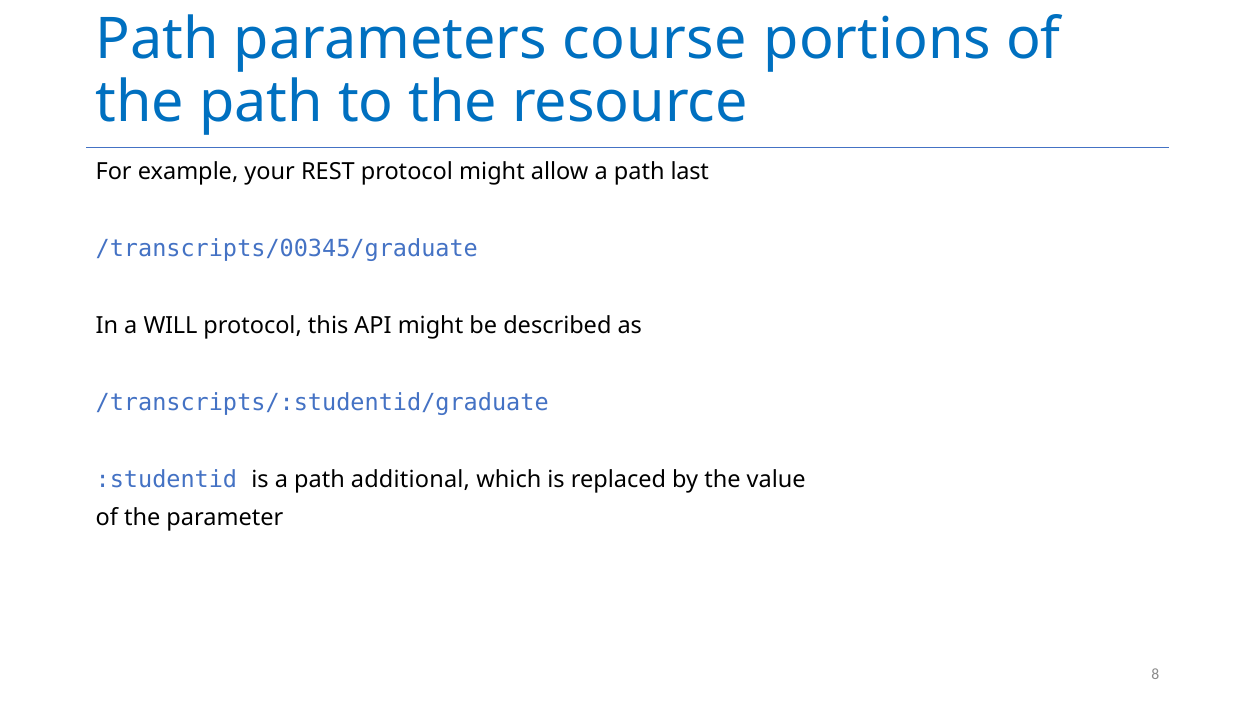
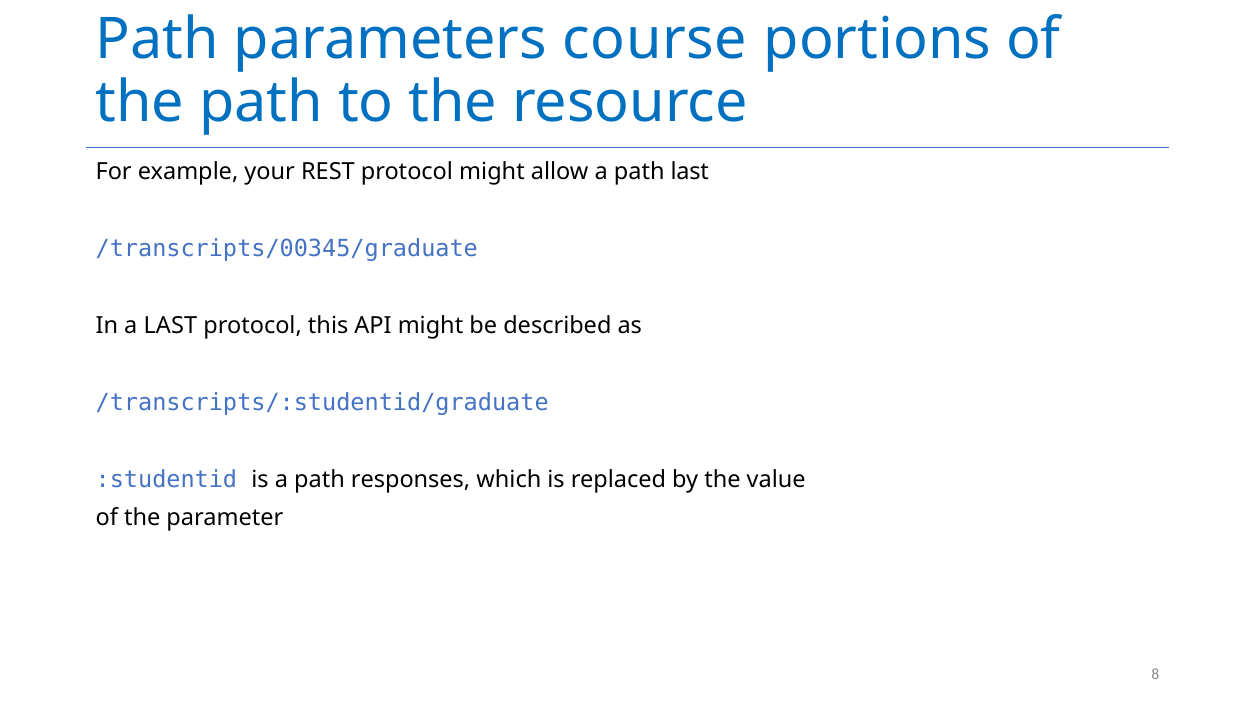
a WILL: WILL -> LAST (170, 326)
additional: additional -> responses (411, 480)
